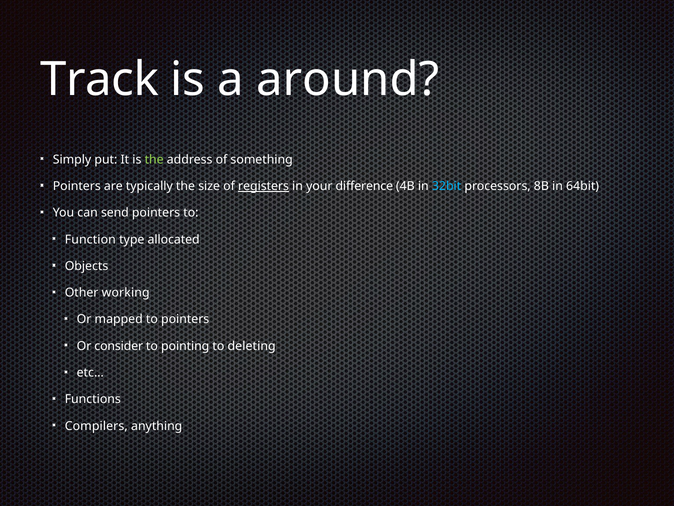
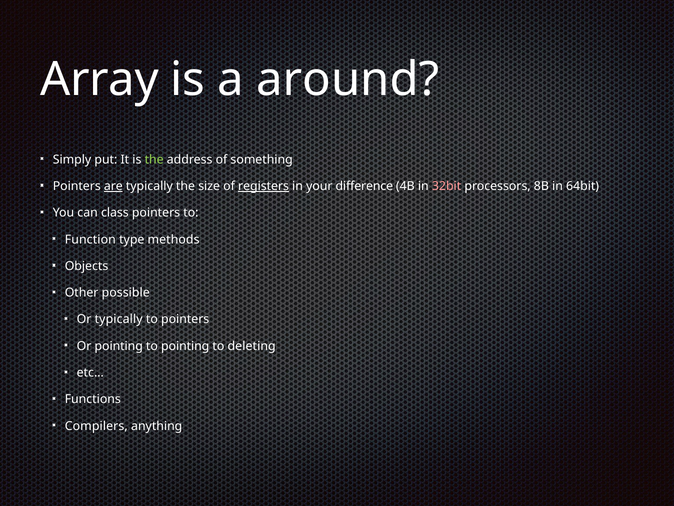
Track: Track -> Array (100, 80)
are underline: none -> present (113, 186)
32bit colour: light blue -> pink (447, 186)
send: send -> class (115, 213)
allocated: allocated -> methods (174, 239)
working: working -> possible (126, 292)
Or mapped: mapped -> typically (119, 319)
Or consider: consider -> pointing (119, 346)
